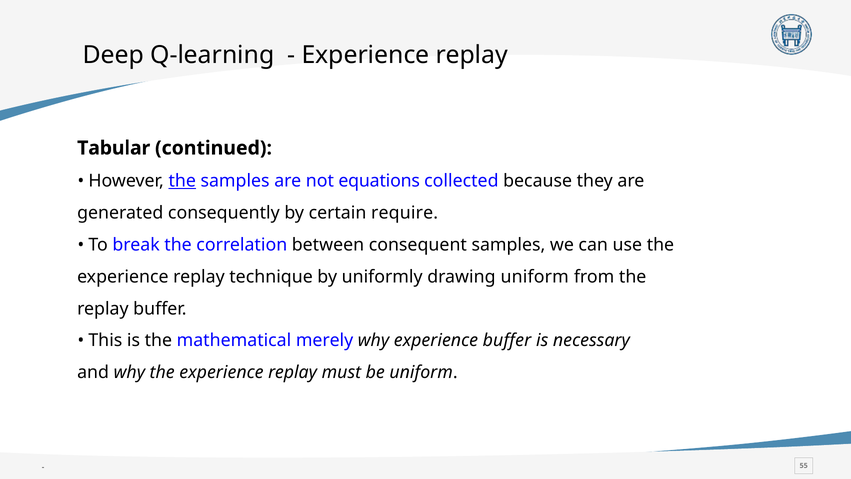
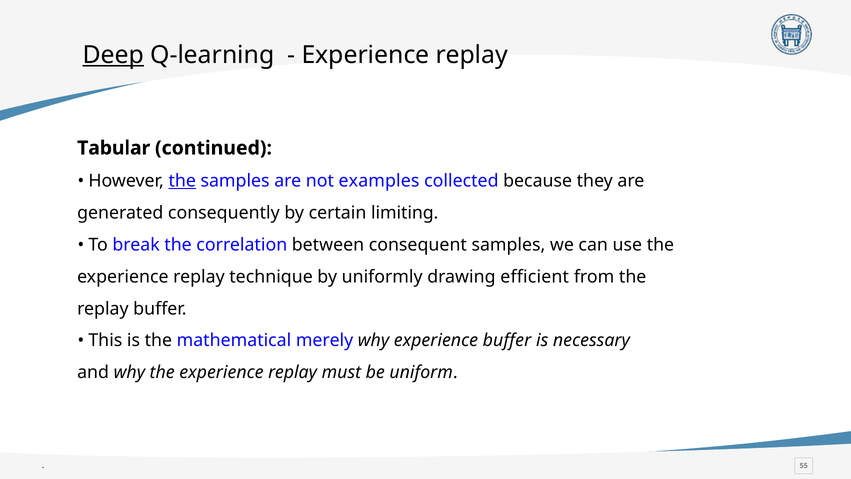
Deep underline: none -> present (113, 55)
equations: equations -> examples (379, 181)
require: require -> limiting (405, 213)
drawing uniform: uniform -> efficient (535, 277)
